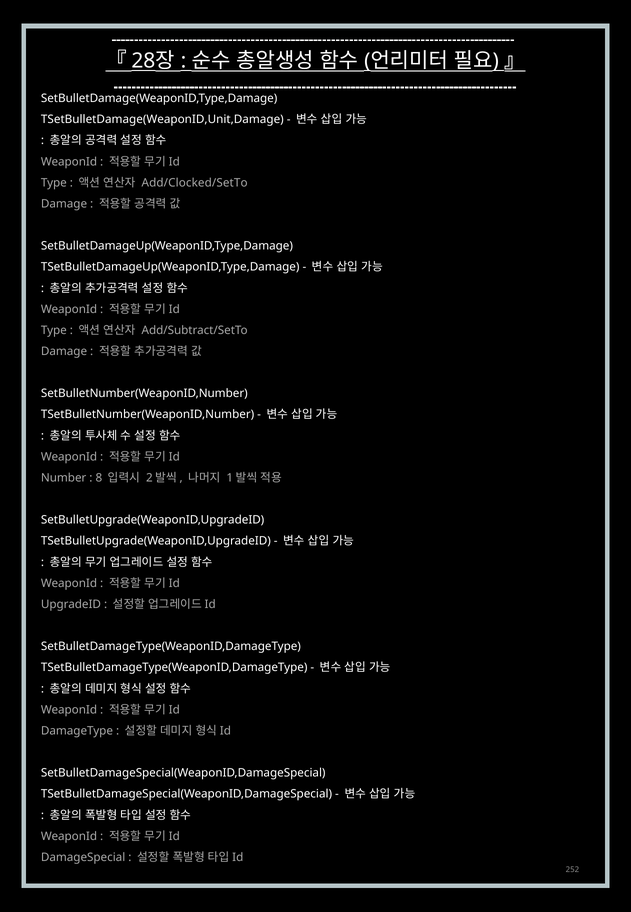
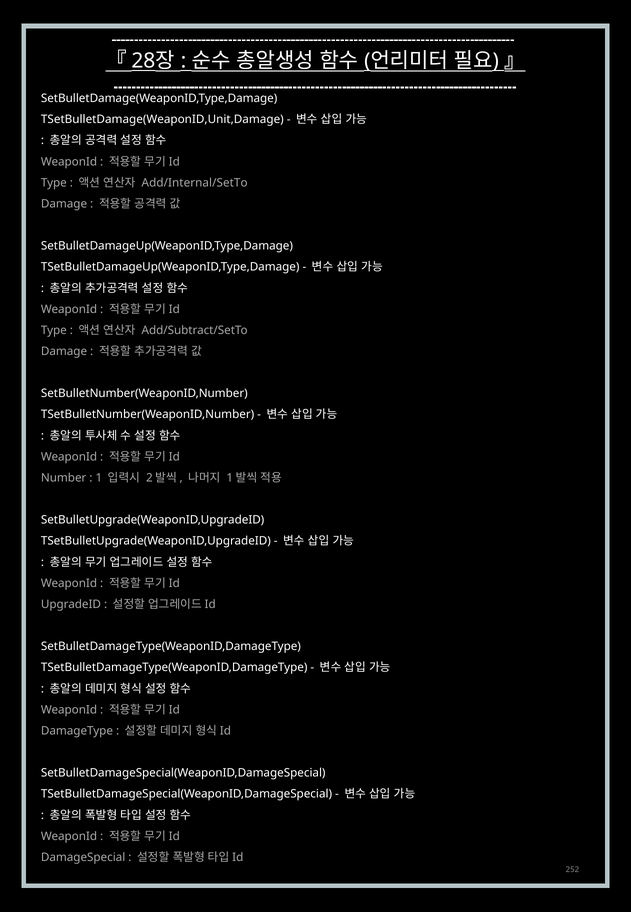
Add/Clocked/SetTo: Add/Clocked/SetTo -> Add/Internal/SetTo (195, 183)
8: 8 -> 1 (99, 478)
